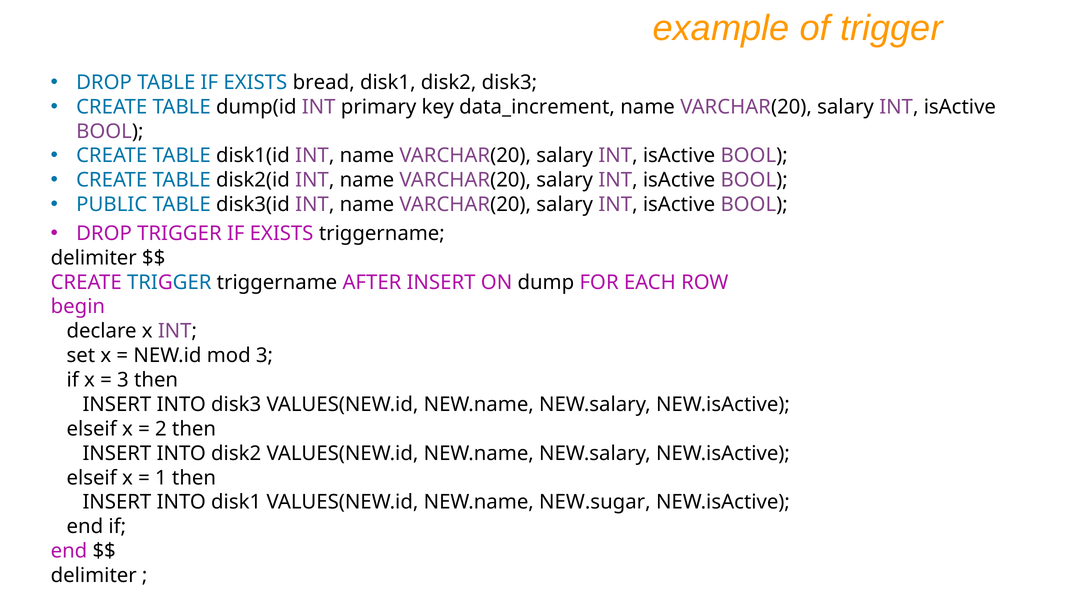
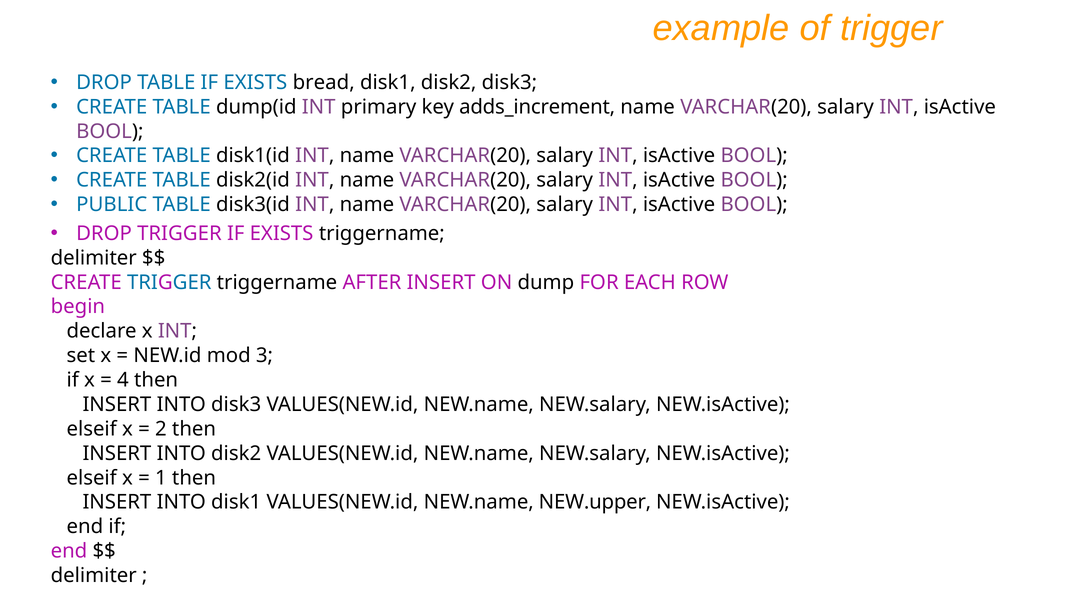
data_increment: data_increment -> adds_increment (537, 107)
3: 3 -> 4 (123, 380)
NEW.sugar: NEW.sugar -> NEW.upper (595, 503)
